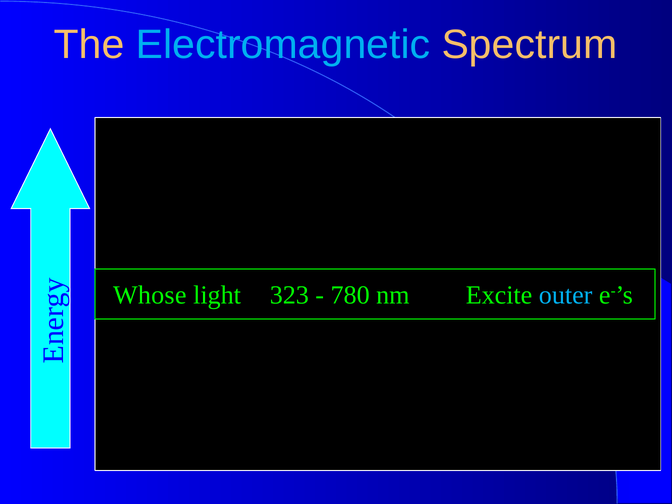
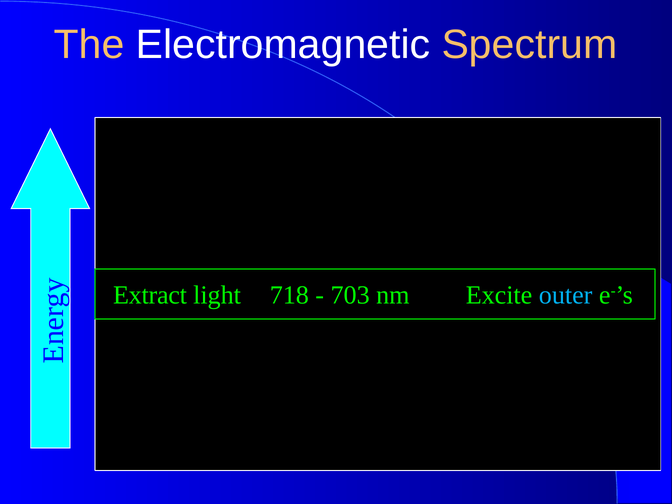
Electromagnetic colour: light blue -> white (283, 45)
Whose: Whose -> Extract (150, 295)
323: 323 -> 718 (289, 295)
780: 780 -> 703 (350, 295)
